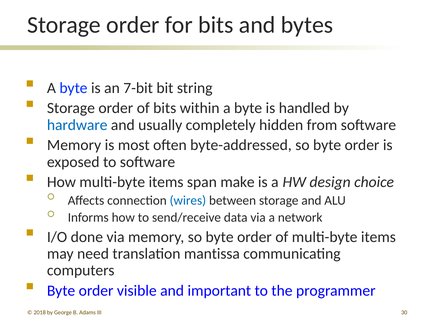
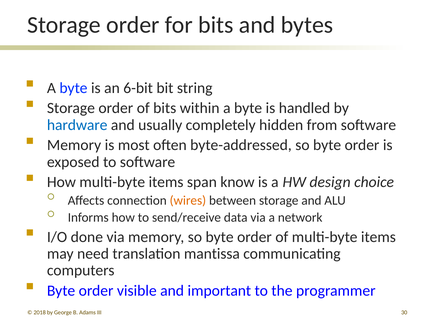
7-bit: 7-bit -> 6-bit (138, 88)
make: make -> know (237, 182)
wires colour: blue -> orange (188, 201)
